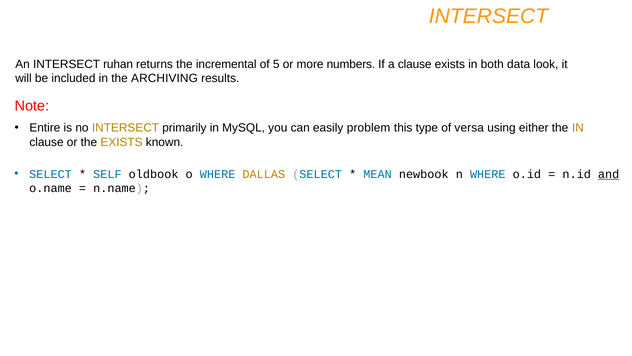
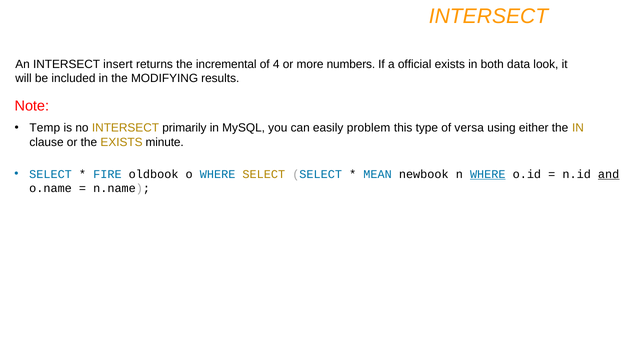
ruhan: ruhan -> insert (118, 64)
5: 5 -> 4 (276, 64)
a clause: clause -> official (415, 64)
ARCHIVING: ARCHIVING -> MODIFYING (165, 78)
Entire: Entire -> Temp (45, 128)
known: known -> minute (165, 142)
SELF: SELF -> FIRE (107, 174)
WHERE DALLAS: DALLAS -> SELECT (264, 174)
WHERE underline: none -> present (488, 174)
